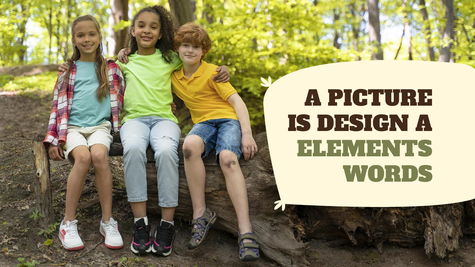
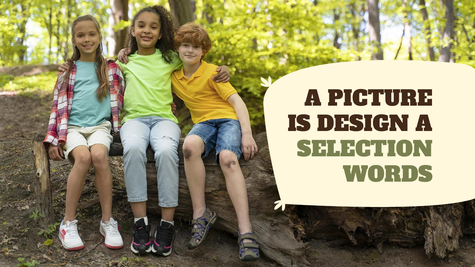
ELEMENTS: ELEMENTS -> SELECTION (365, 150)
